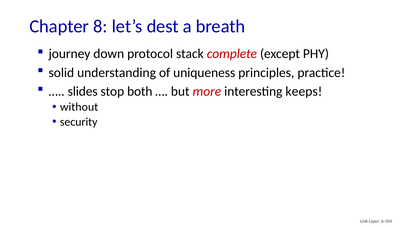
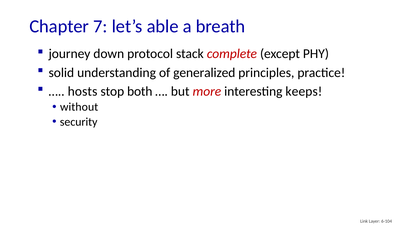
8: 8 -> 7 (100, 26)
dest: dest -> able (163, 26)
uniqueness: uniqueness -> generalized (204, 73)
slides: slides -> hosts (83, 91)
